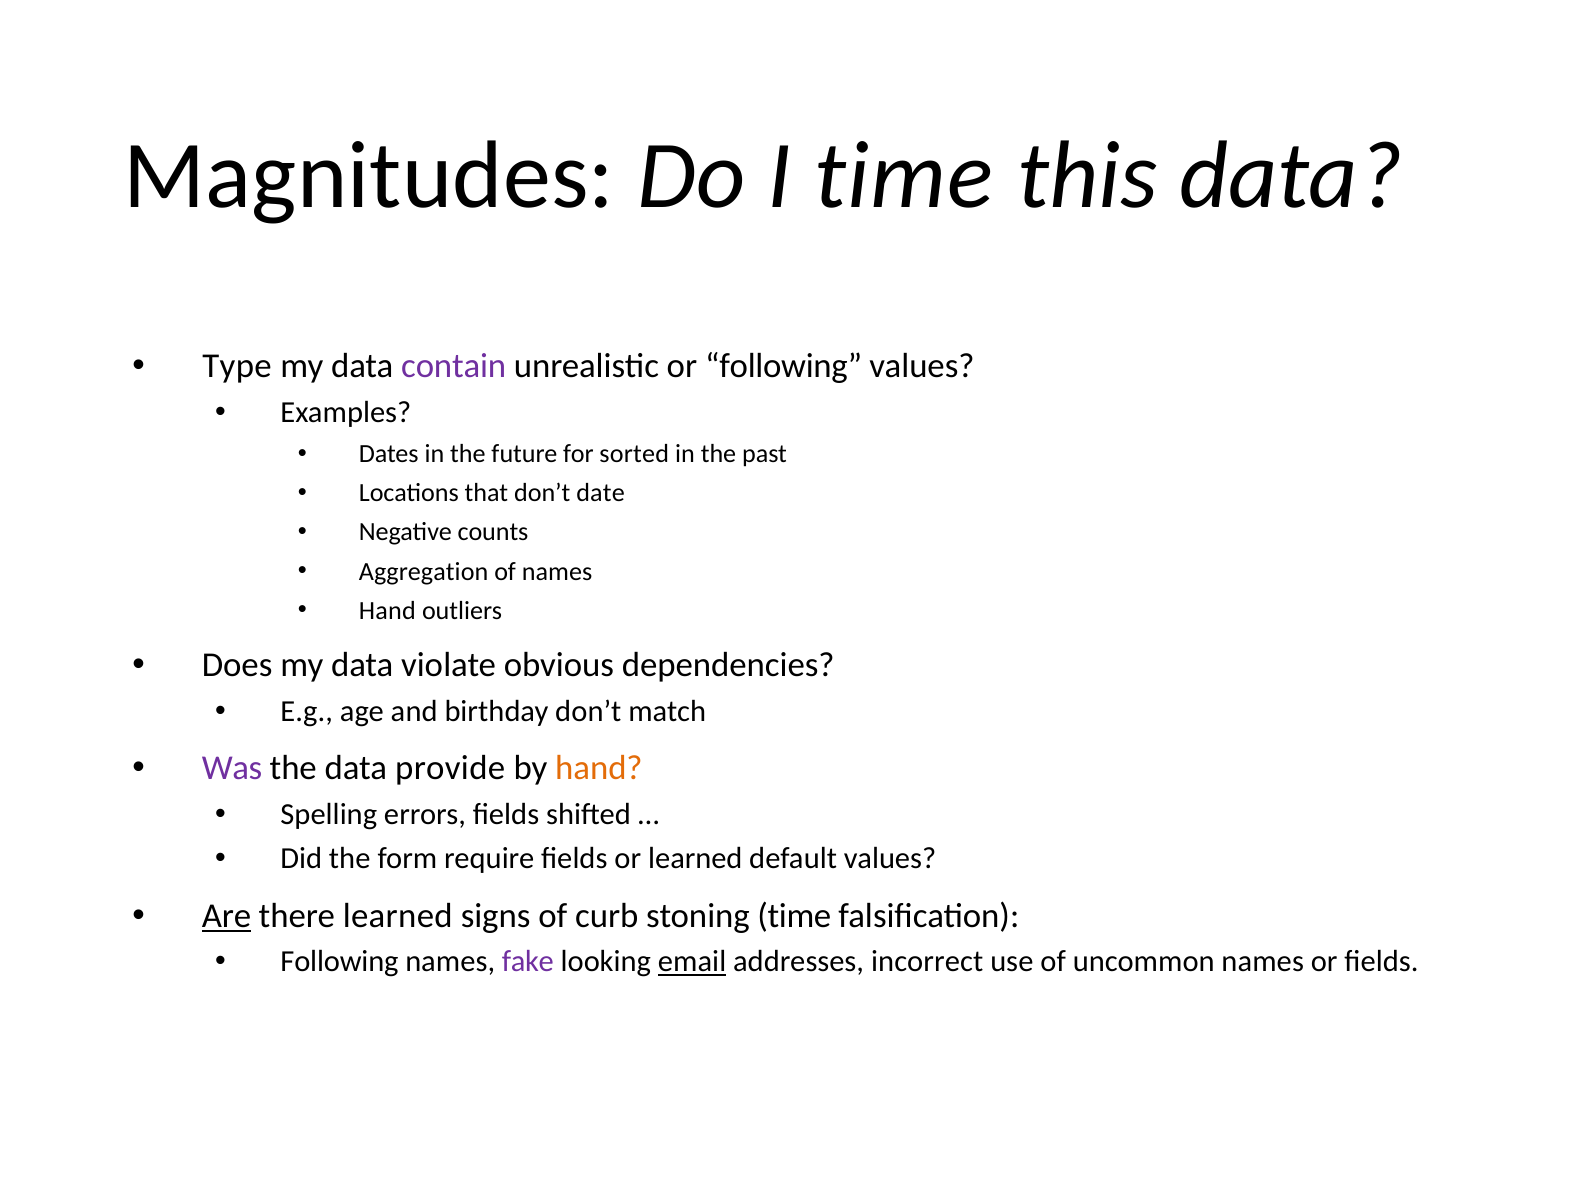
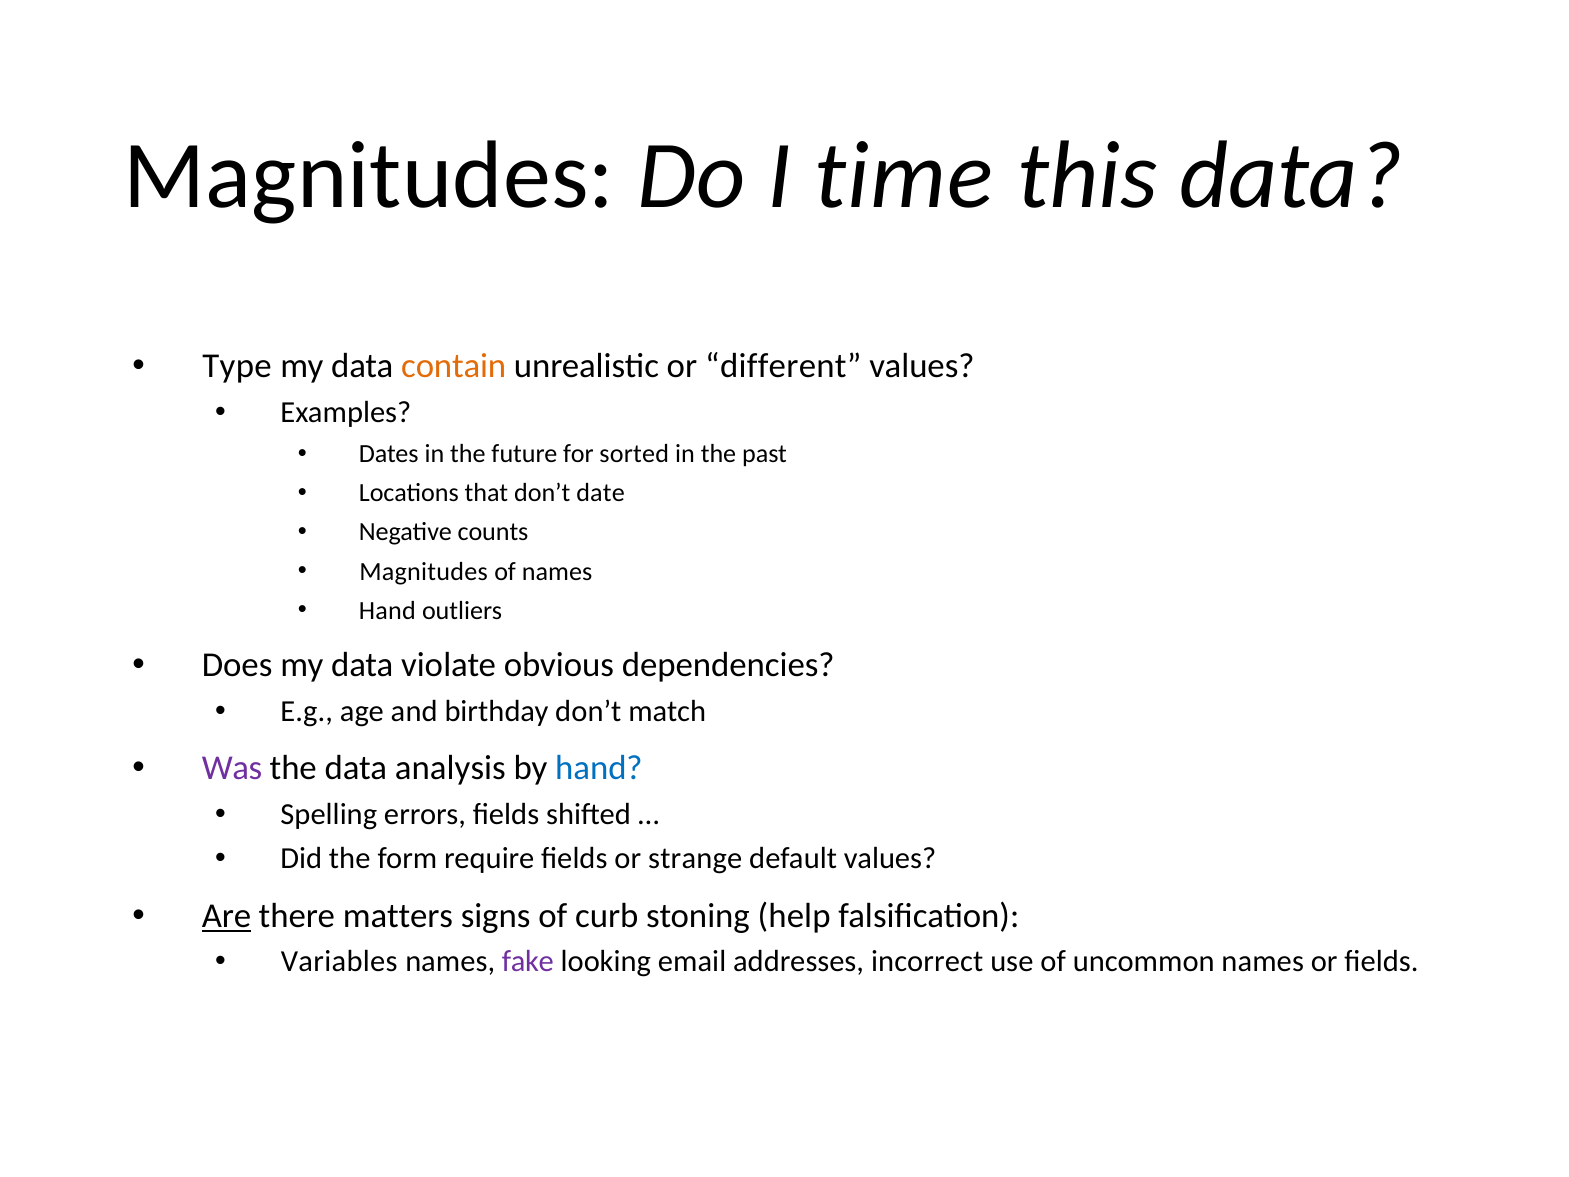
contain colour: purple -> orange (454, 366)
or following: following -> different (783, 366)
Aggregation: Aggregation -> Magnitudes (424, 571)
provide: provide -> analysis (450, 768)
hand colour: orange -> blue (599, 768)
or learned: learned -> strange (695, 858)
there learned: learned -> matters (398, 915)
stoning time: time -> help (794, 915)
Following: Following -> Variables (339, 962)
email underline: present -> none (692, 962)
